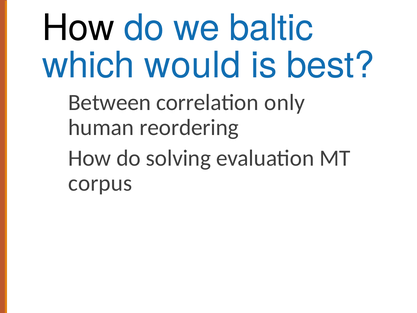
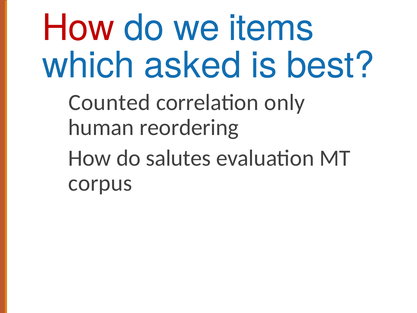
How colour: black -> red (78, 28)
baltic: baltic -> items (271, 28)
would: would -> asked (193, 65)
Between: Between -> Counted (109, 103)
solving: solving -> salutes (178, 158)
